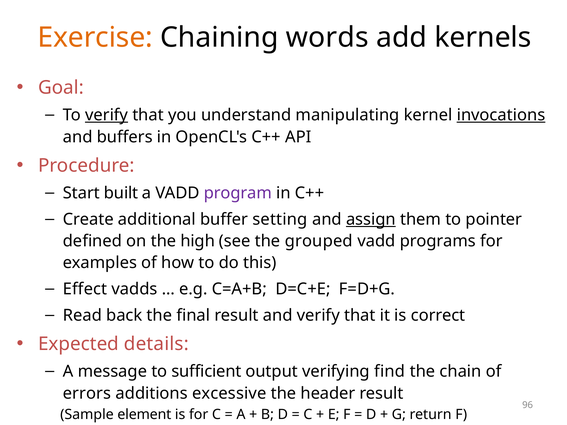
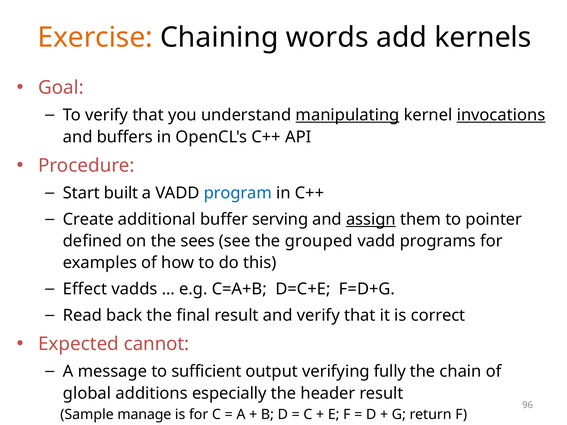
verify underline: present -> none (107, 115)
manipulating underline: none -> present (348, 115)
program colour: purple -> blue (238, 193)
setting: setting -> serving (280, 219)
high: high -> sees (198, 241)
details: details -> cannot (157, 344)
find: find -> fully (390, 372)
errors: errors -> global (87, 393)
excessive: excessive -> especially (229, 393)
element: element -> manage (144, 415)
